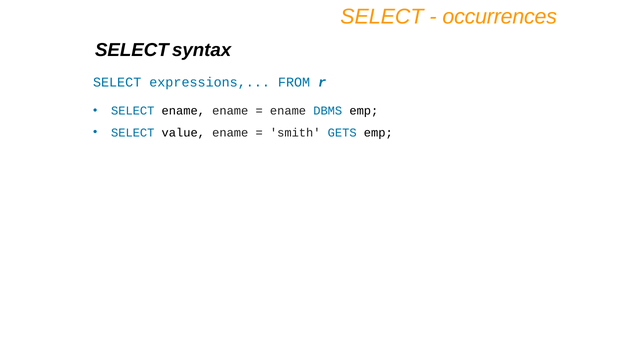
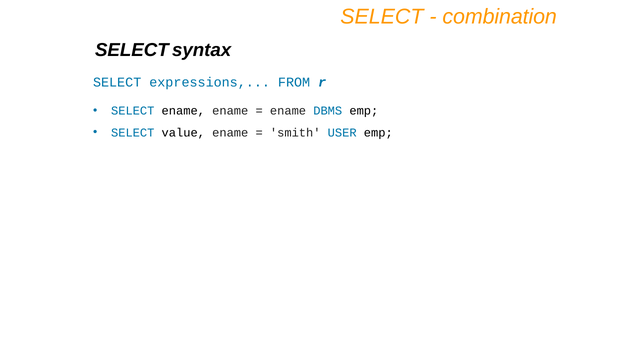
occurrences: occurrences -> combination (500, 17)
GETS: GETS -> USER (342, 133)
